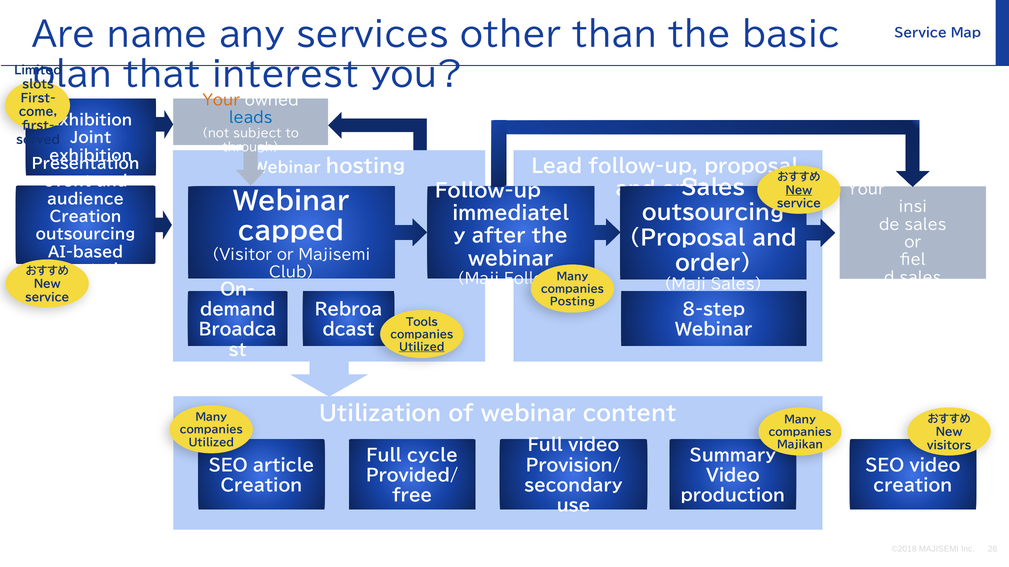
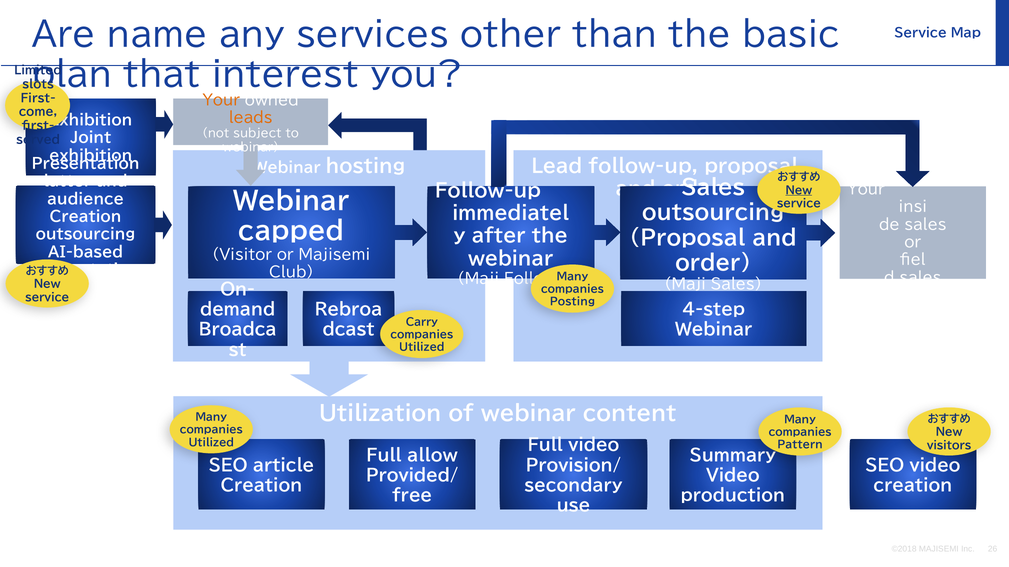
leads colour: blue -> orange (251, 118)
through: through -> webinar (251, 147)
event: event -> latter (67, 182)
8-step: 8-step -> 4-step (714, 310)
Tools: Tools -> Carry (422, 322)
Utilized underline: present -> none (422, 348)
Majikan: Majikan -> Pattern (800, 445)
cycle: cycle -> allow (432, 456)
